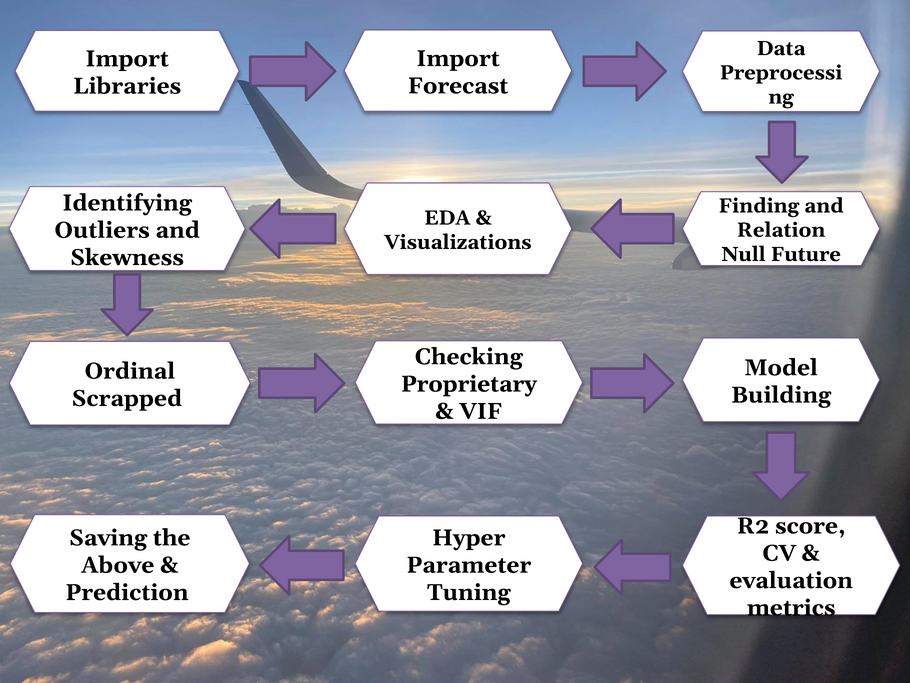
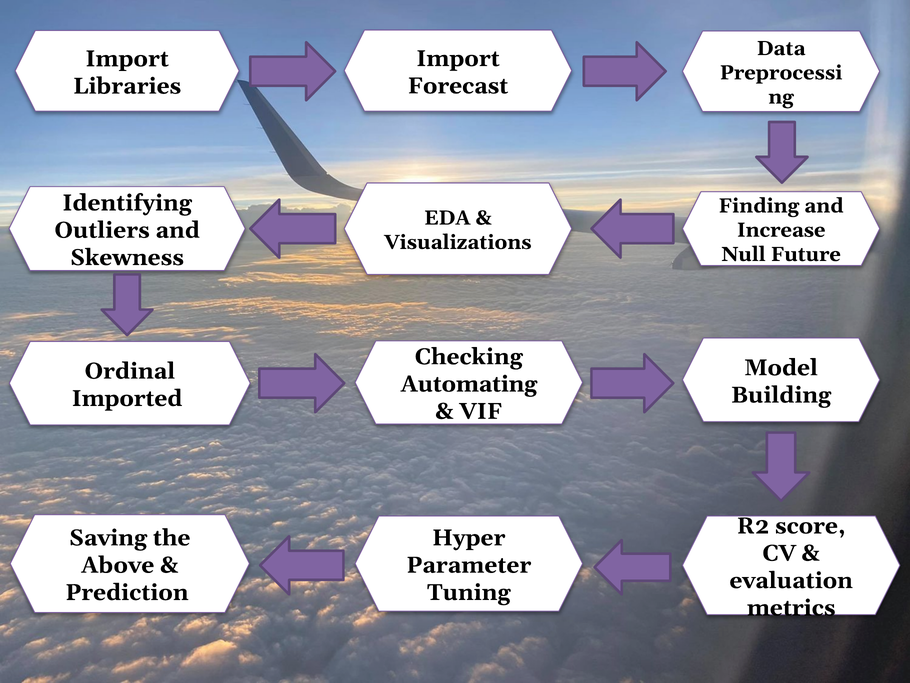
Relation: Relation -> Increase (781, 230)
Proprietary: Proprietary -> Automating (469, 384)
Scrapped: Scrapped -> Imported (127, 398)
